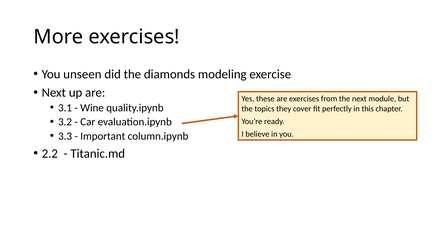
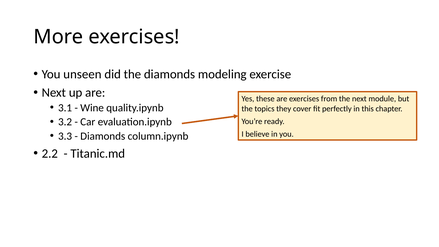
Important: Important -> Diamonds (103, 136)
